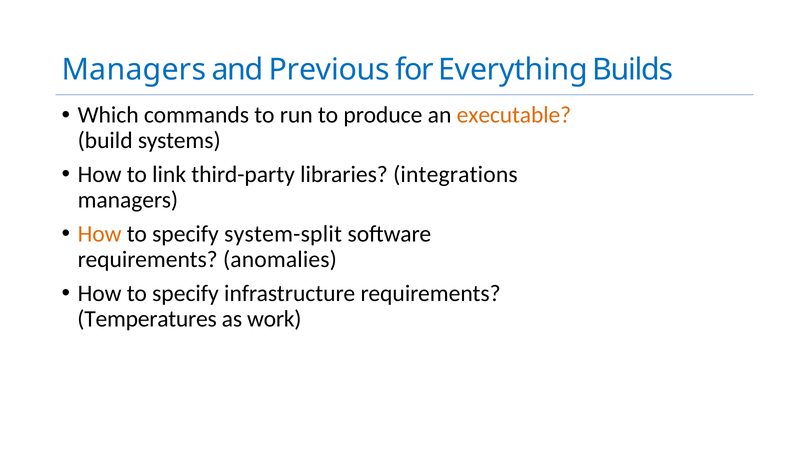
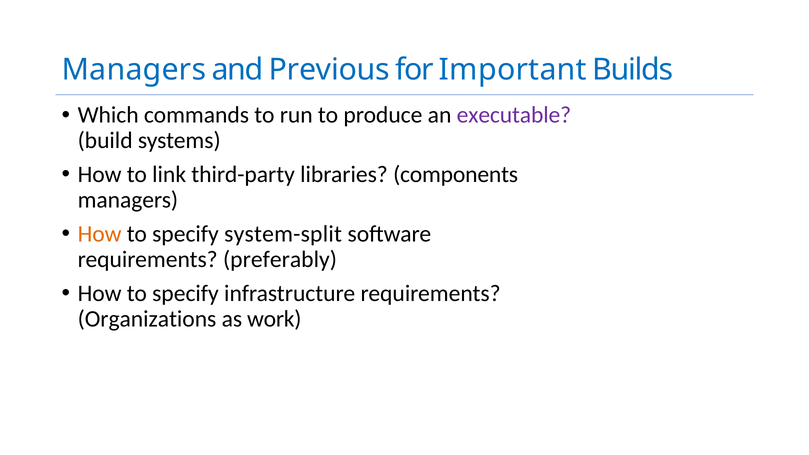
Everything: Everything -> Important (513, 70)
executable colour: orange -> purple (514, 115)
integrations: integrations -> components (456, 175)
anomalies: anomalies -> preferably (280, 259)
Temperatures: Temperatures -> Organizations (147, 319)
